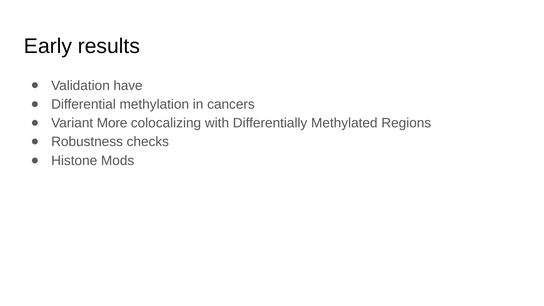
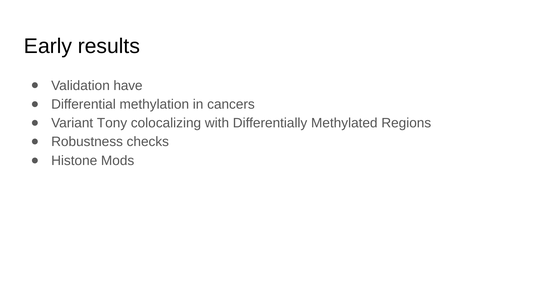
More: More -> Tony (112, 123)
